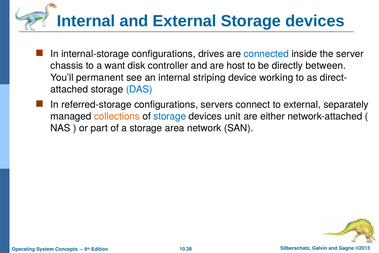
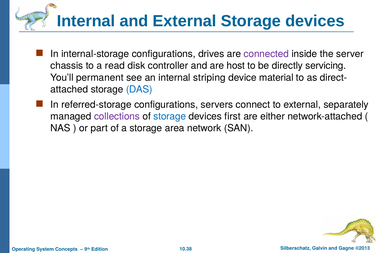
connected colour: blue -> purple (266, 54)
want: want -> read (115, 66)
between: between -> servicing (326, 66)
working: working -> material (276, 77)
collections colour: orange -> purple (117, 116)
unit: unit -> first (233, 116)
